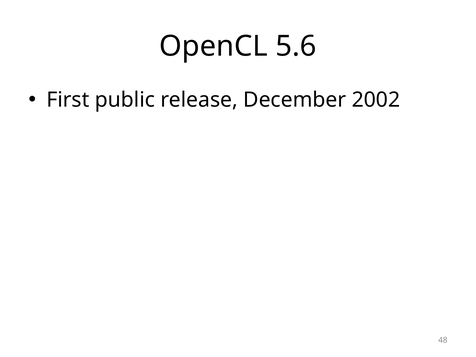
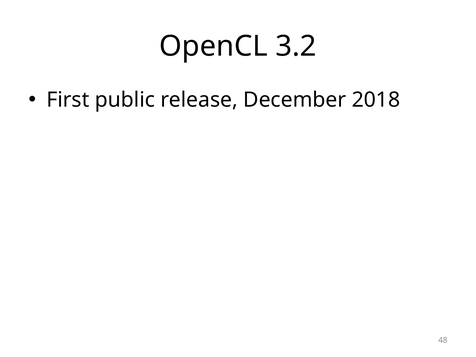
5.6: 5.6 -> 3.2 (296, 46)
2002: 2002 -> 2018 (376, 100)
